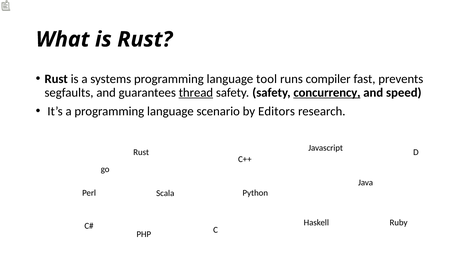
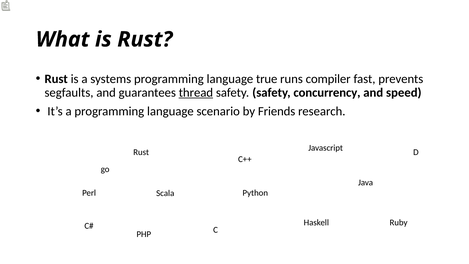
tool: tool -> true (267, 79)
concurrency underline: present -> none (327, 92)
Editors: Editors -> Friends (277, 111)
